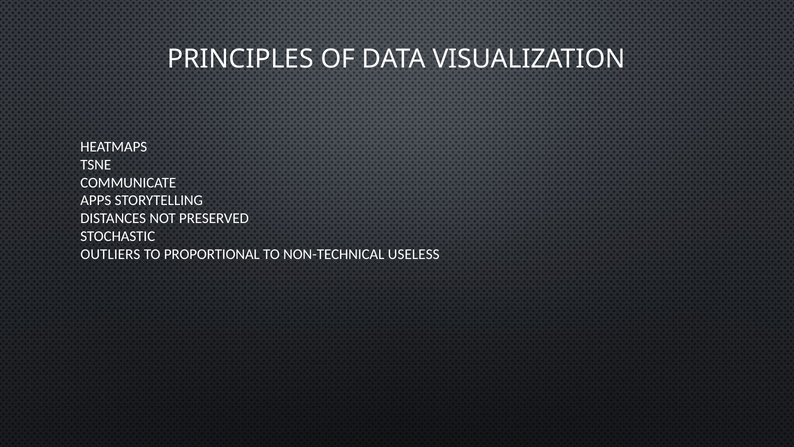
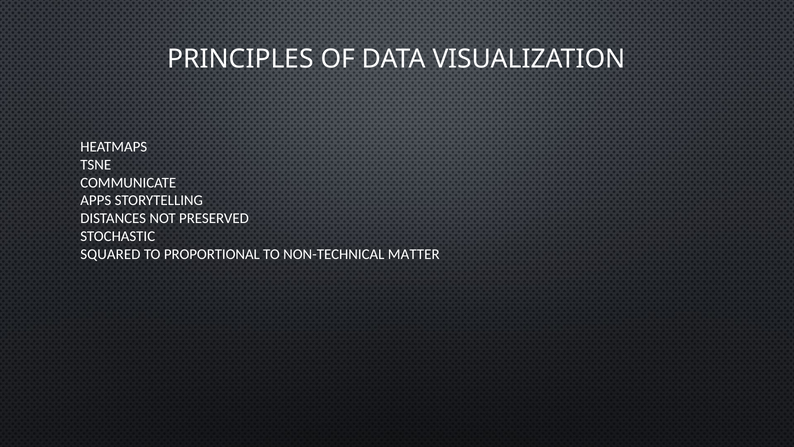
OUTLIERS: OUTLIERS -> SQUARED (110, 254)
USELESS: USELESS -> MATTER (414, 254)
